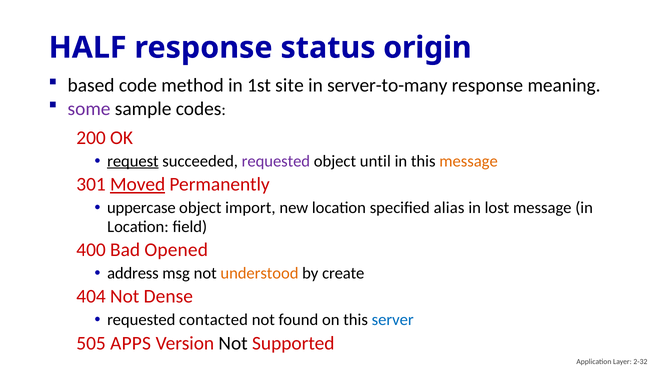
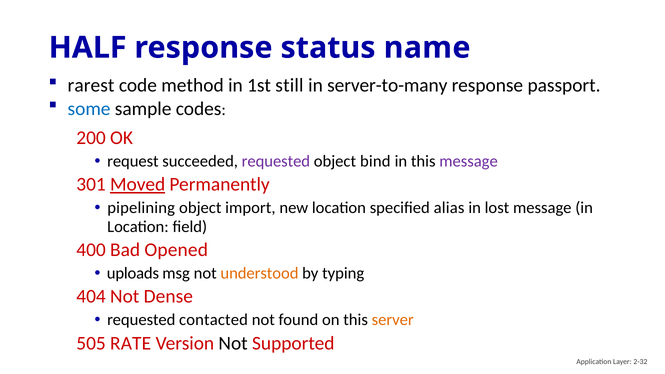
origin: origin -> name (427, 48)
based: based -> rarest (91, 85)
site: site -> still (289, 85)
meaning: meaning -> passport (564, 85)
some colour: purple -> blue (89, 109)
request underline: present -> none (133, 161)
until: until -> bind (375, 161)
message colour: orange -> purple (469, 161)
uppercase: uppercase -> pipelining (141, 208)
address: address -> uploads (133, 273)
create: create -> typing (343, 273)
server colour: blue -> orange (393, 320)
APPS: APPS -> RATE (131, 343)
